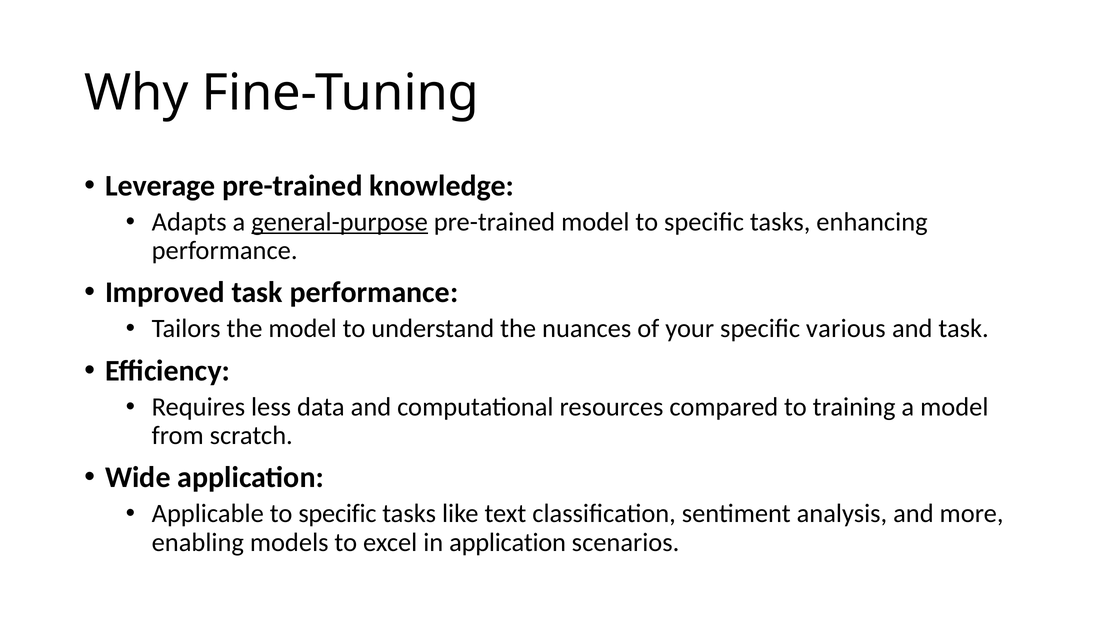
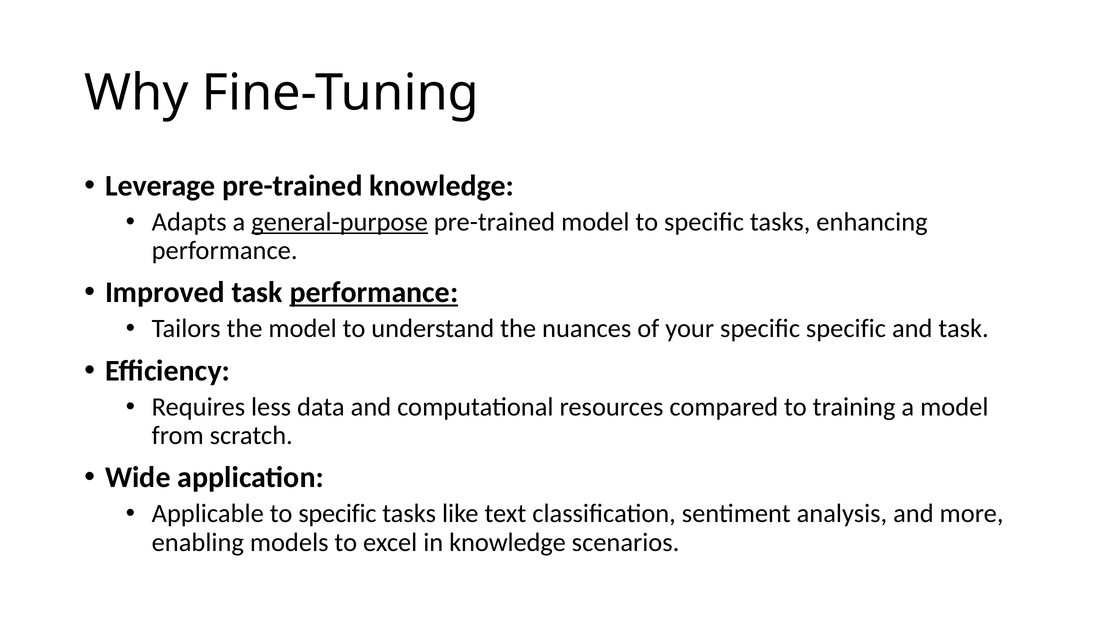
performance underline: none -> present (374, 293)
specific various: various -> specific (846, 329)
in application: application -> knowledge (508, 542)
